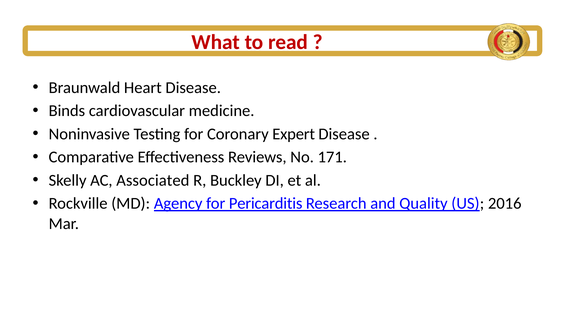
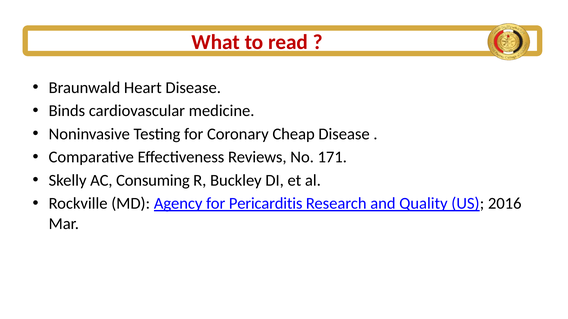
Expert: Expert -> Cheap (294, 134)
Associated: Associated -> Consuming (153, 181)
